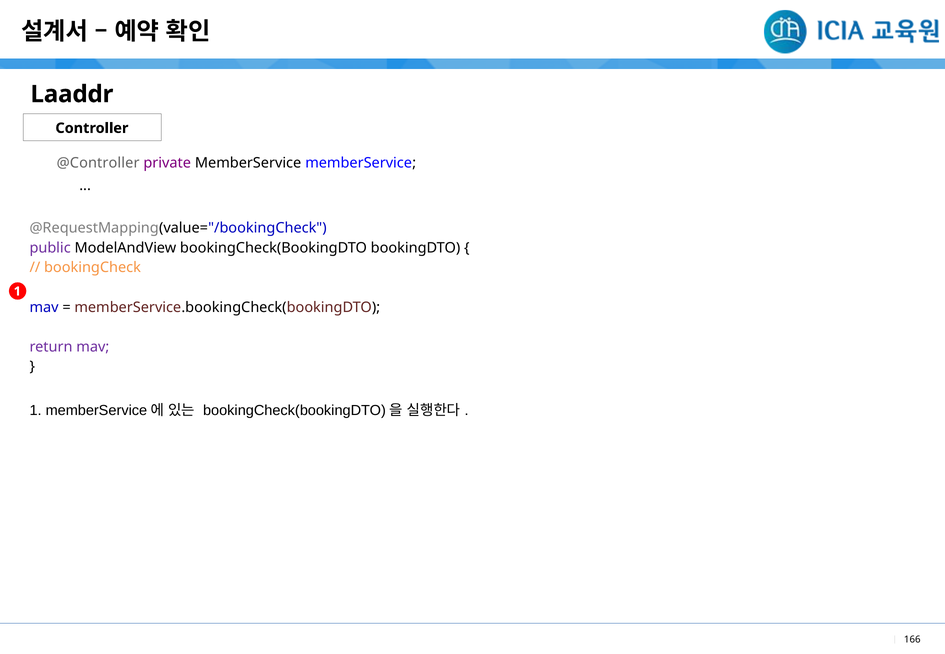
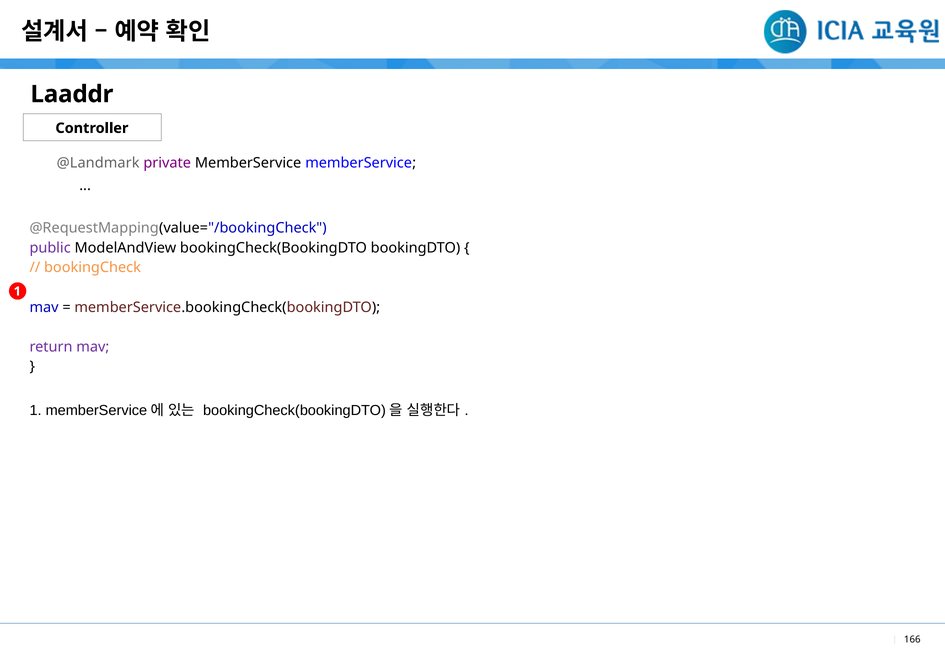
@Controller: @Controller -> @Landmark (98, 163)
